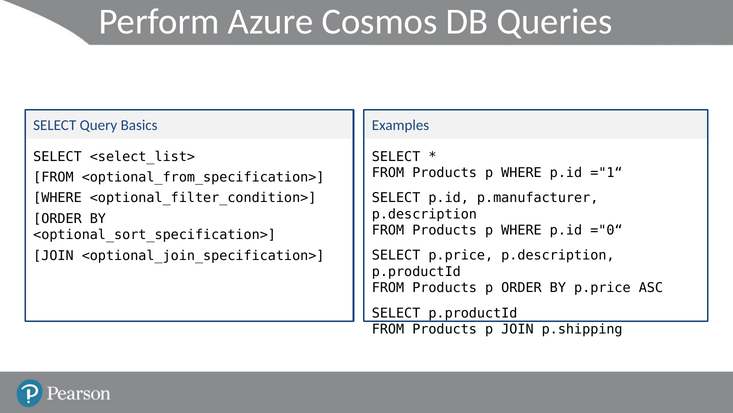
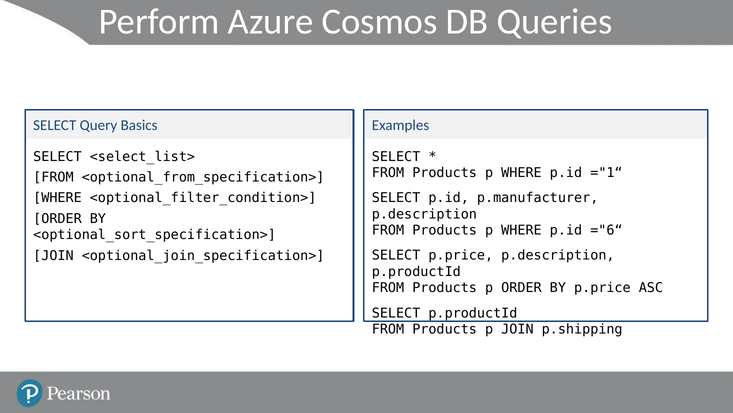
="0“: ="0“ -> ="6“ (606, 230)
